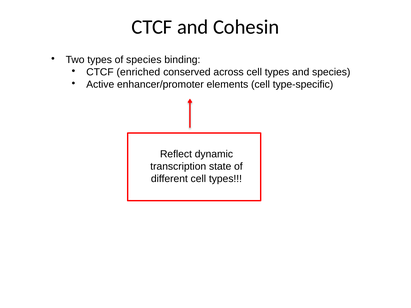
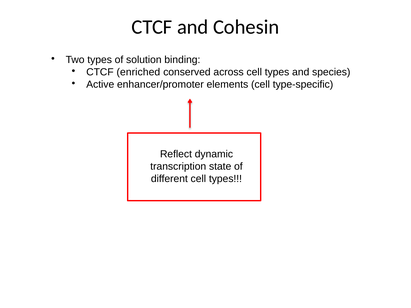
of species: species -> solution (144, 60)
